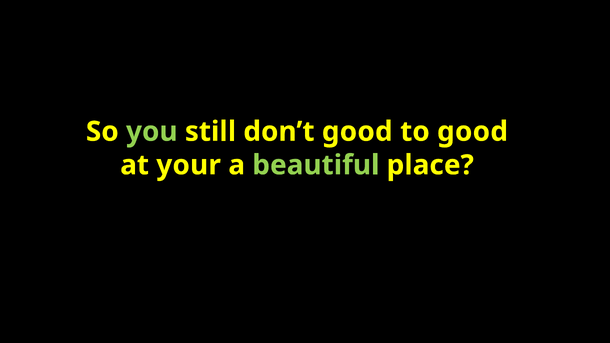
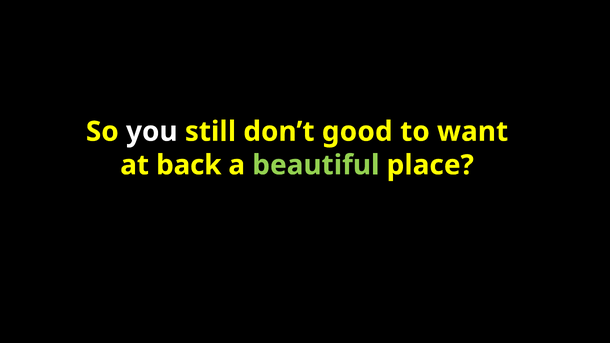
you colour: light green -> white (152, 132)
to good: good -> want (473, 132)
your: your -> back (189, 165)
